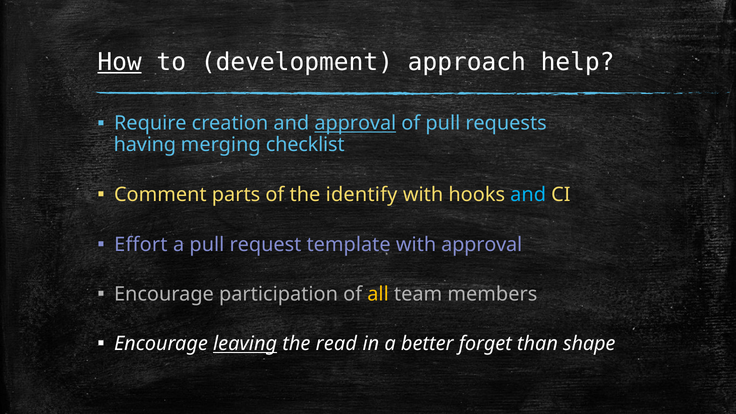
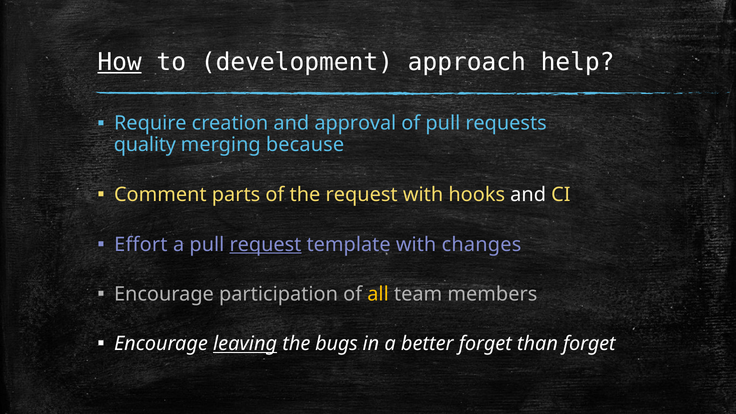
approval underline: present -> none (355, 123)
having: having -> quality (145, 145)
checklist: checklist -> because (305, 145)
the identify: identify -> request (362, 195)
and colour: light blue -> white (528, 195)
request underline: none -> present (265, 245)
with approval: approval -> changes (482, 245)
read: read -> bugs (337, 344)
than shape: shape -> forget (589, 344)
